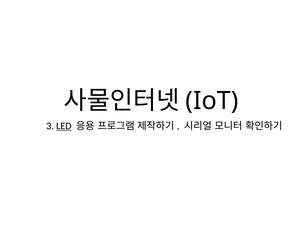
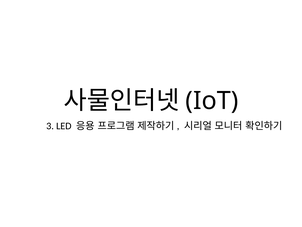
LED underline: present -> none (64, 126)
